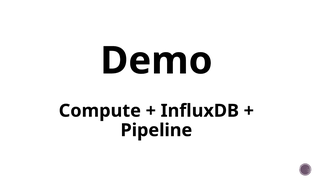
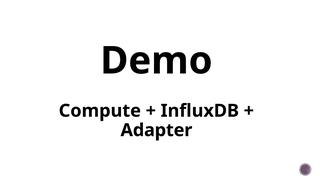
Pipeline: Pipeline -> Adapter (156, 130)
